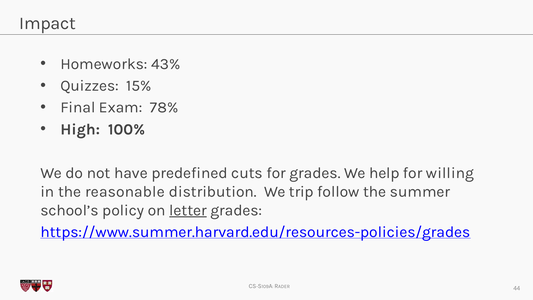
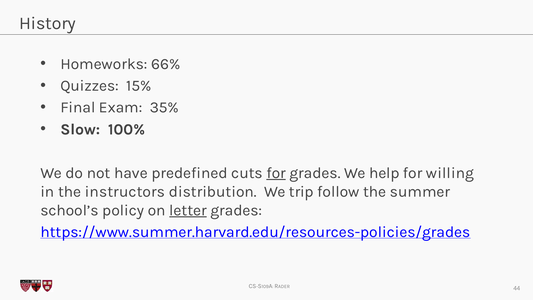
Impact: Impact -> History (48, 23)
43%: 43% -> 66% (166, 64)
78%: 78% -> 35% (164, 107)
High: High -> Slow (80, 129)
for underline: none -> present (276, 173)
reasonable: reasonable -> instructors (125, 191)
